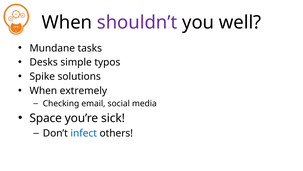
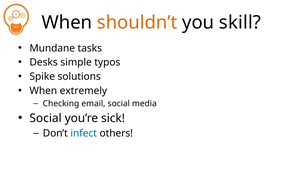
shouldn’t colour: purple -> orange (137, 22)
well: well -> skill (240, 22)
Space: Space -> Social (46, 118)
